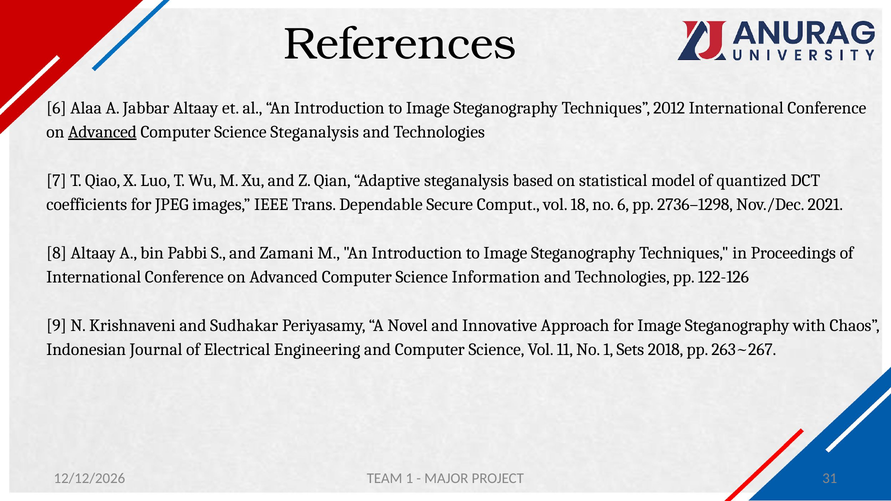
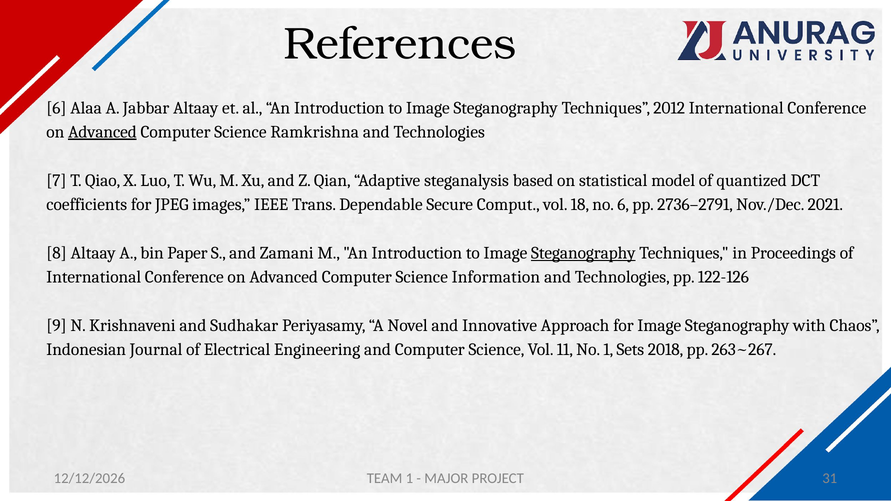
Science Steganalysis: Steganalysis -> Ramkrishna (315, 132)
2736–1298: 2736–1298 -> 2736–2791 (695, 204)
Pabbi: Pabbi -> Paper (187, 253)
Steganography underline: none -> present (583, 253)
